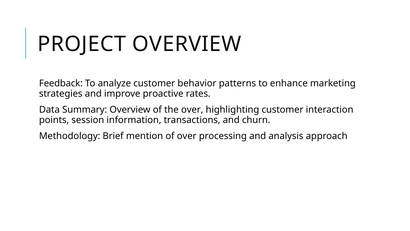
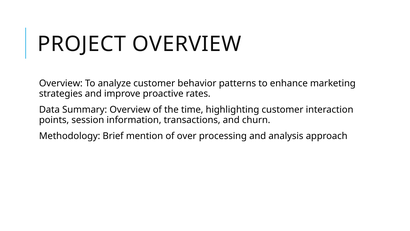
Feedback: Feedback -> Overview (61, 83)
the over: over -> time (192, 110)
